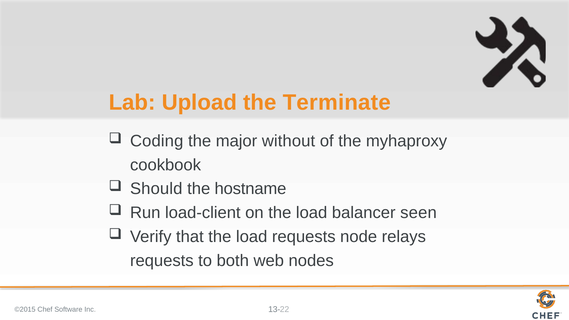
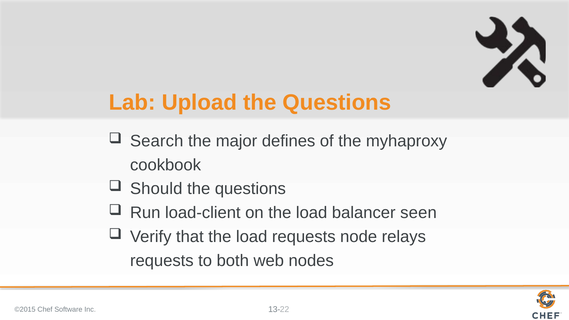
Upload the Terminate: Terminate -> Questions (337, 102)
Coding: Coding -> Search (157, 141)
without: without -> defines (289, 141)
hostname: hostname -> questions (250, 189)
